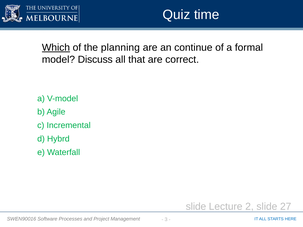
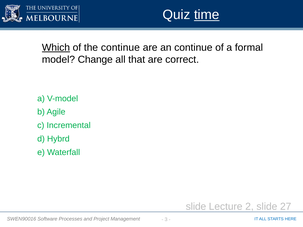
time underline: none -> present (207, 15)
the planning: planning -> continue (120, 48)
Discuss: Discuss -> Change (95, 60)
